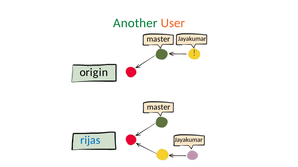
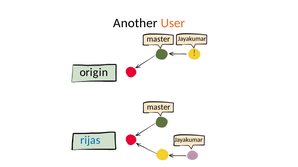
Another colour: green -> black (135, 23)
